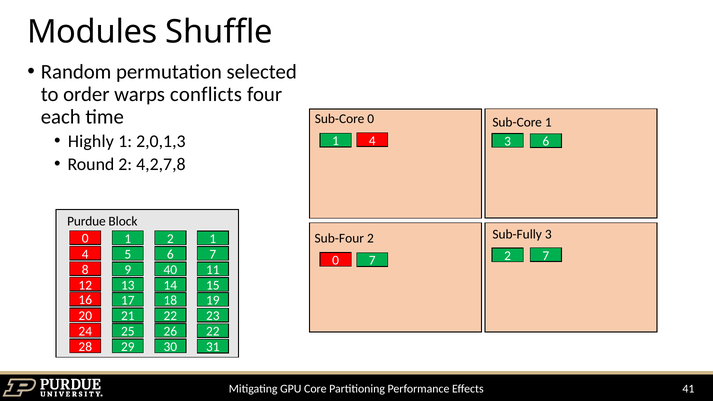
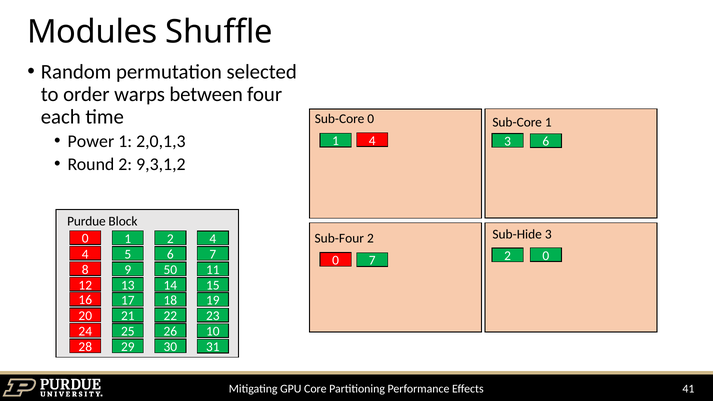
conflicts: conflicts -> between (206, 94)
Highly: Highly -> Power (91, 141)
4,2,7,8: 4,2,7,8 -> 9,3,1,2 (161, 164)
Sub-Fully: Sub-Fully -> Sub-Hide (517, 234)
1: 1 -> 4 (213, 239)
7 7: 7 -> 0 (546, 256)
40: 40 -> 50 (170, 270)
24 22: 22 -> 10 (213, 332)
